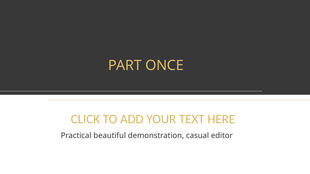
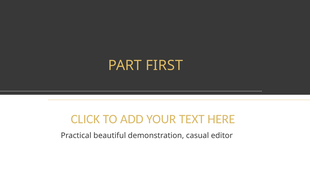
ONCE: ONCE -> FIRST (164, 66)
